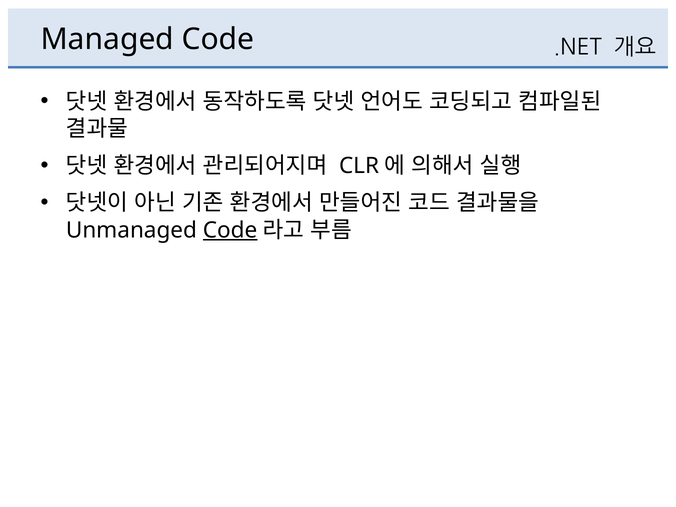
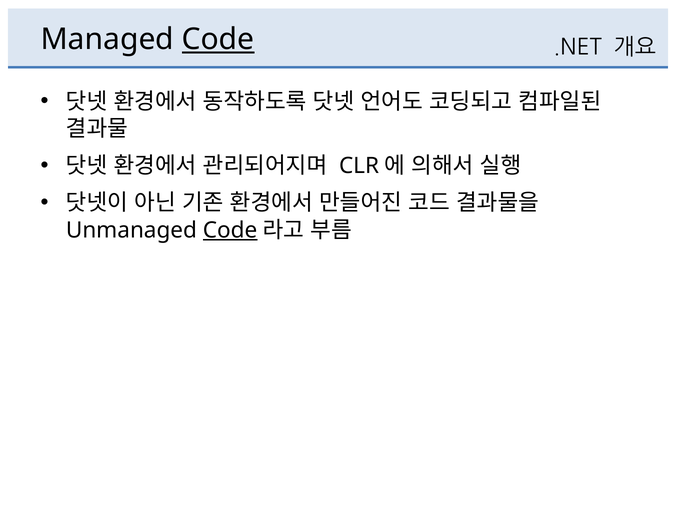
Code underline: none -> present (218, 39)
